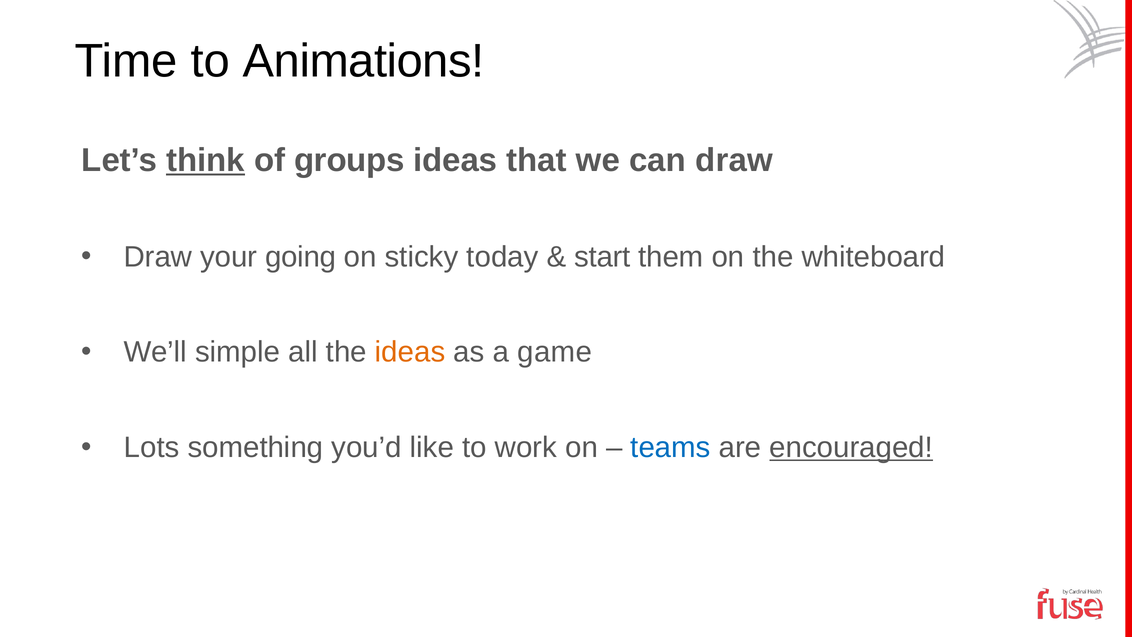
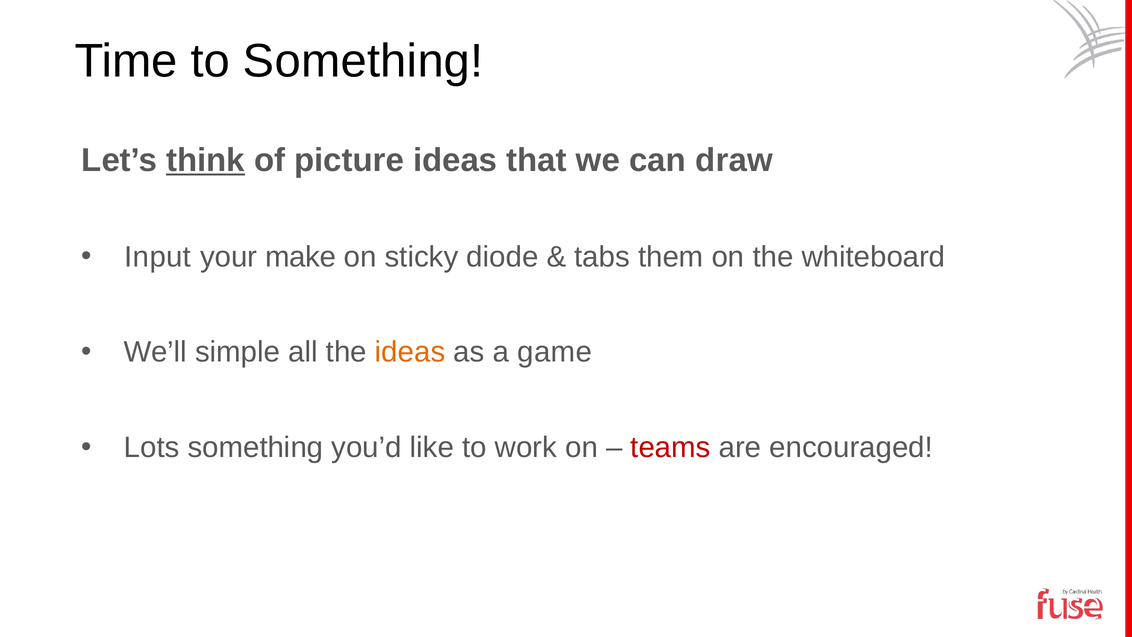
to Animations: Animations -> Something (363, 61)
groups: groups -> picture (349, 160)
Draw: Draw -> Input (158, 257)
going: going -> make (301, 257)
today: today -> diode (502, 257)
start: start -> tabs (602, 257)
teams colour: blue -> red (671, 447)
encouraged underline: present -> none (851, 447)
